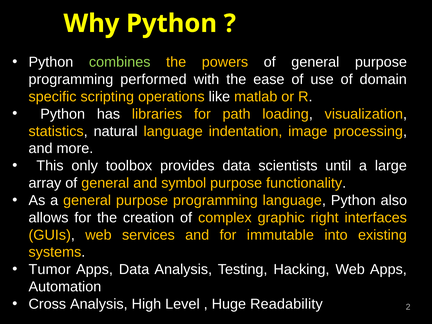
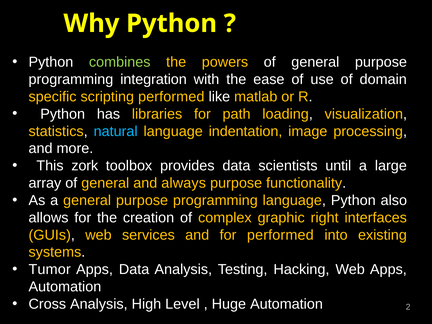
performed: performed -> integration (154, 79)
scripting operations: operations -> performed (171, 97)
natural colour: white -> light blue (116, 131)
only: only -> zork (85, 166)
symbol: symbol -> always (184, 183)
for immutable: immutable -> performed (280, 235)
Huge Readability: Readability -> Automation (286, 304)
